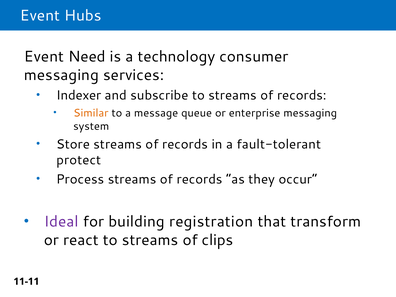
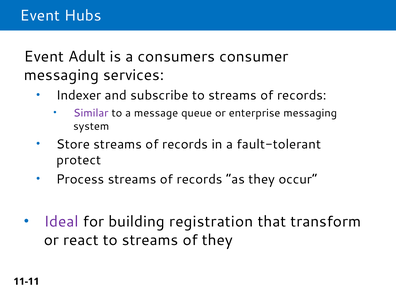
Need: Need -> Adult (87, 56)
technology: technology -> consumers (176, 56)
Similar colour: orange -> purple (91, 113)
of clips: clips -> they (217, 240)
